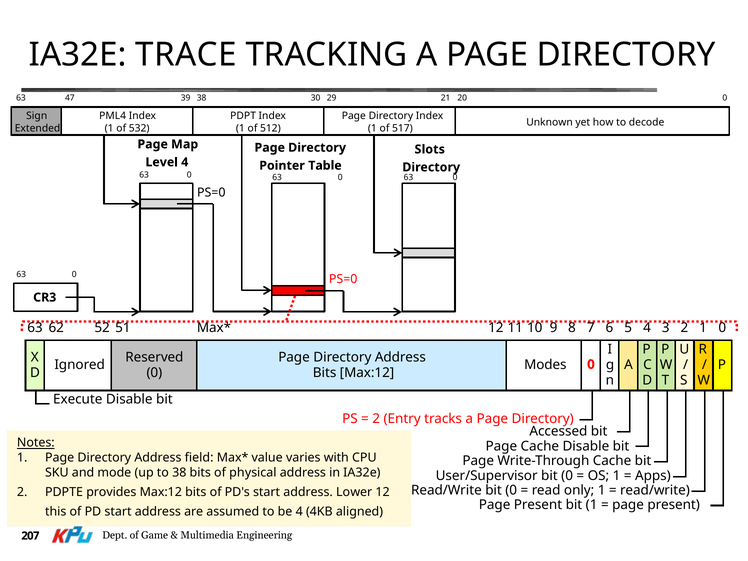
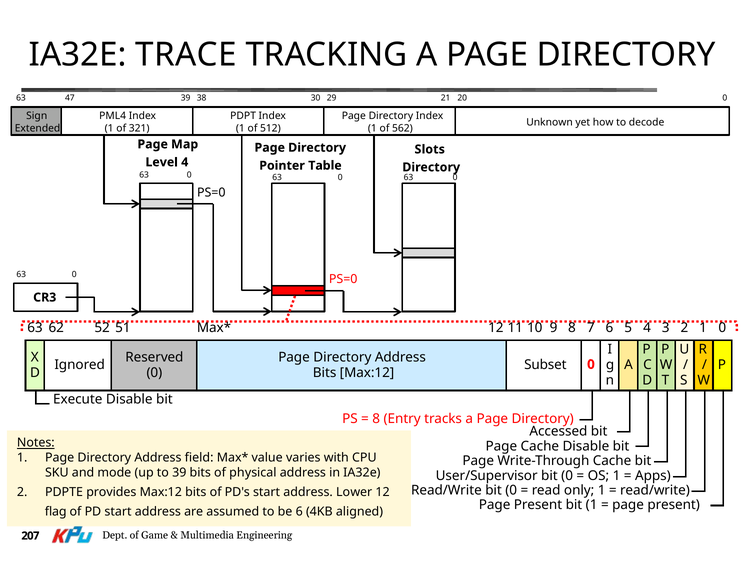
532: 532 -> 321 (139, 128)
517: 517 -> 562 (402, 128)
Modes: Modes -> Subset (545, 365)
2: 2 -> 8 (376, 419)
to 38: 38 -> 39 (179, 473)
this: this -> flag (56, 512)
be 4: 4 -> 6 (299, 512)
